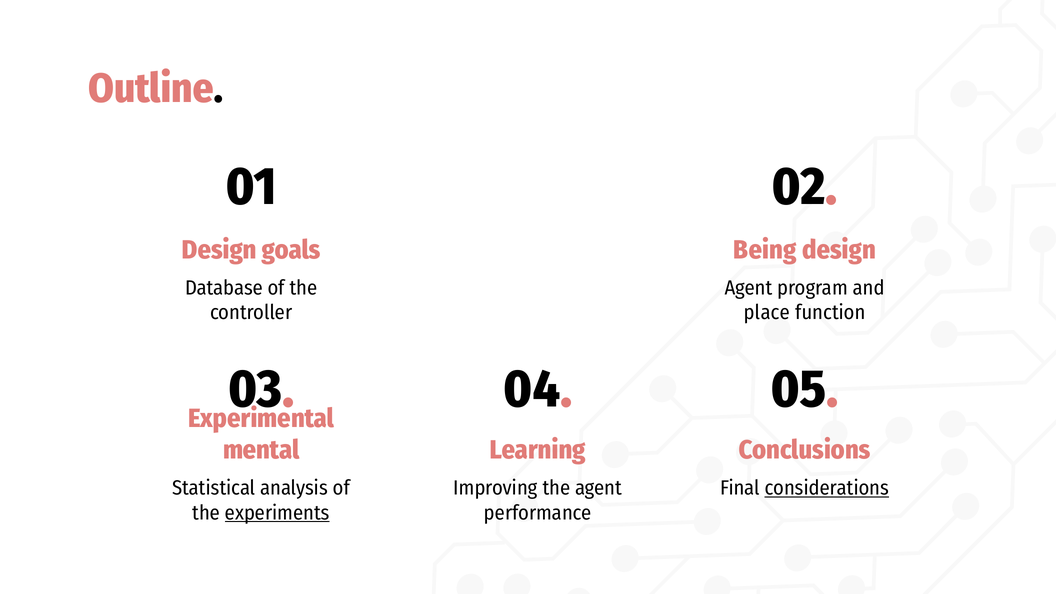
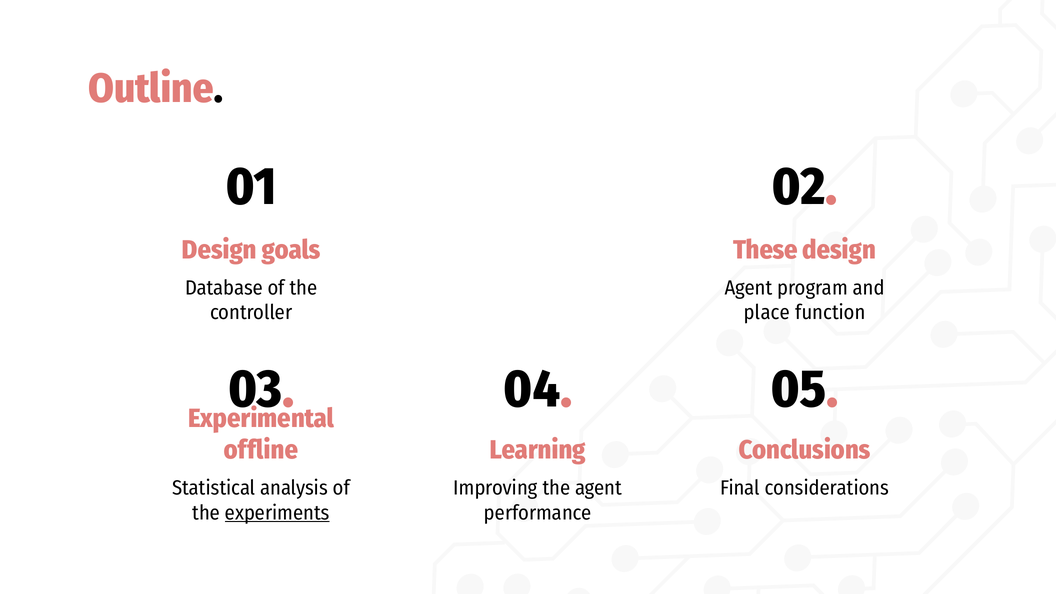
Being: Being -> These (765, 250)
mental: mental -> offline (261, 450)
considerations underline: present -> none (827, 488)
